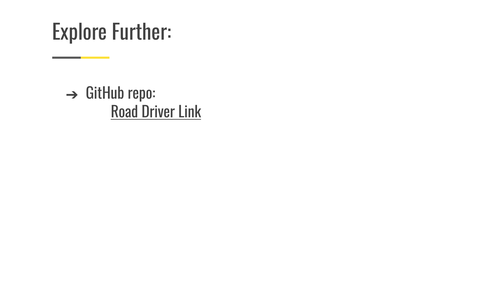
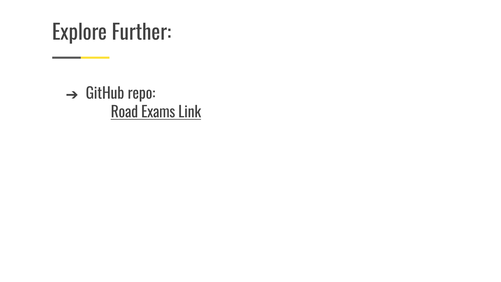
Driver: Driver -> Exams (158, 112)
